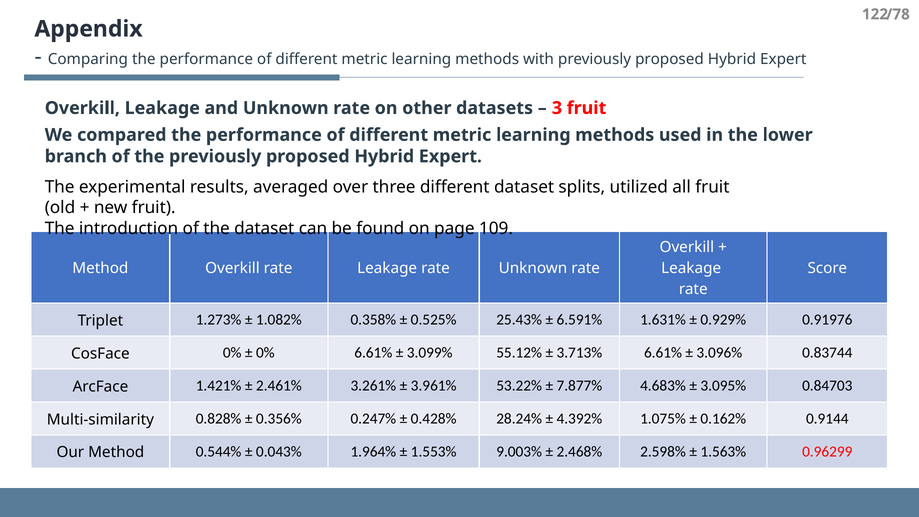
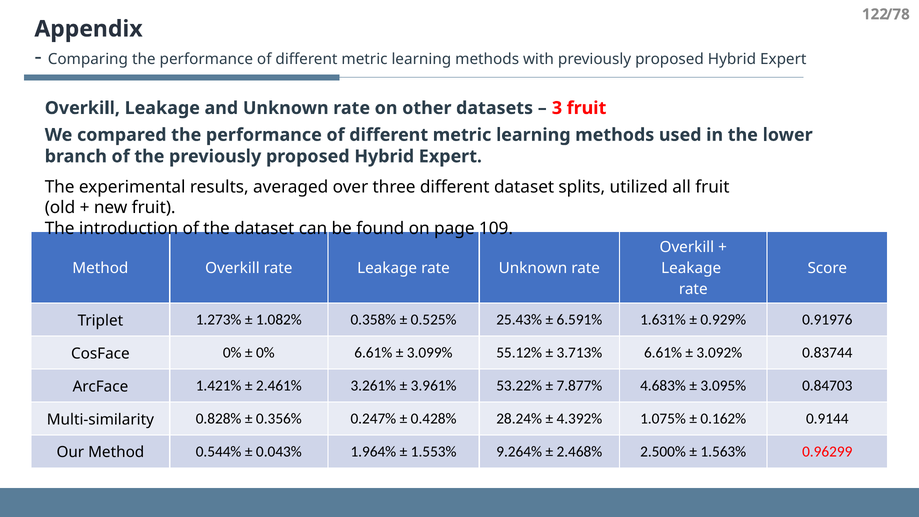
3.096%: 3.096% -> 3.092% (719, 353)
9.003%: 9.003% -> 9.264% (519, 452)
2.598%: 2.598% -> 2.500% (663, 452)
